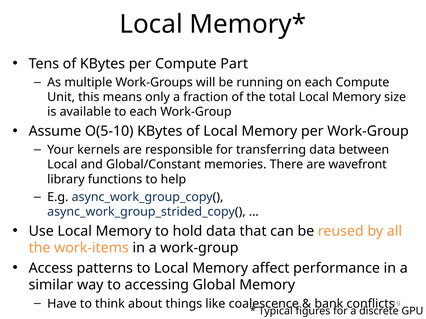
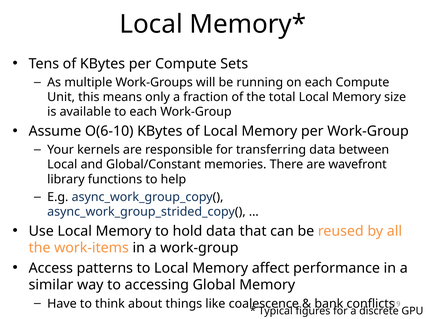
Part: Part -> Sets (234, 64)
O(5-10: O(5-10 -> O(6-10 (109, 131)
